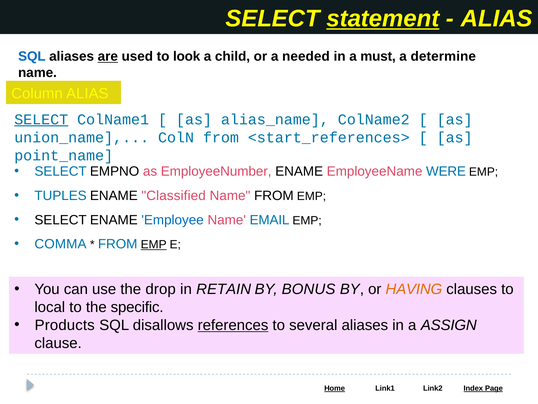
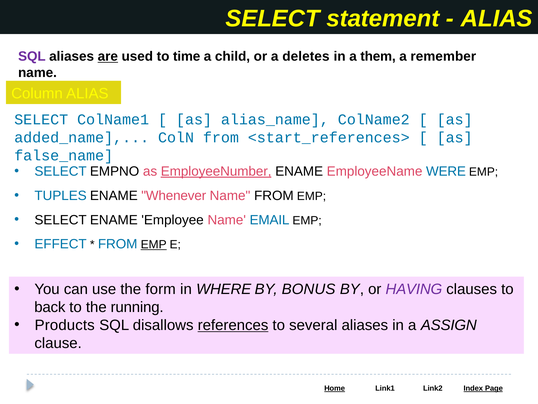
statement underline: present -> none (383, 19)
SQL colour: blue -> purple (32, 56)
look: look -> time (187, 56)
needed: needed -> deletes (306, 56)
must: must -> them (378, 56)
determine: determine -> remember (443, 56)
SELECT underline: present -> none (41, 119)
union_name: union_name -> added_name (82, 137)
point_name: point_name -> false_name (64, 155)
EmployeeNumber underline: none -> present (216, 171)
Classified: Classified -> Whenever (174, 195)
Employee colour: blue -> black (173, 220)
COMMA: COMMA -> EFFECT (61, 244)
drop: drop -> form (161, 289)
RETAIN: RETAIN -> WHERE (224, 289)
HAVING colour: orange -> purple (414, 289)
local: local -> back (50, 307)
specific: specific -> running (137, 307)
